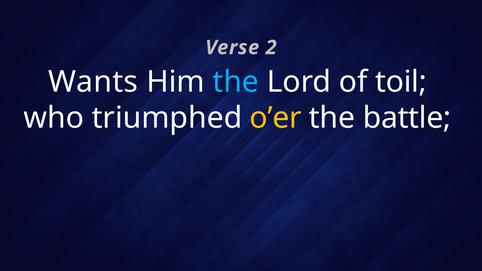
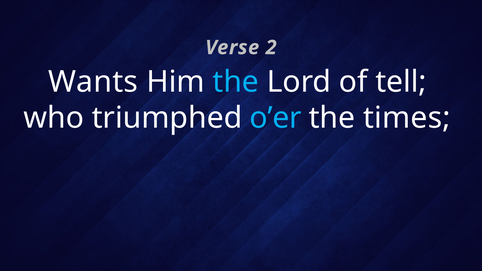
toil: toil -> tell (401, 82)
o’er colour: yellow -> light blue (276, 118)
battle: battle -> times (407, 118)
